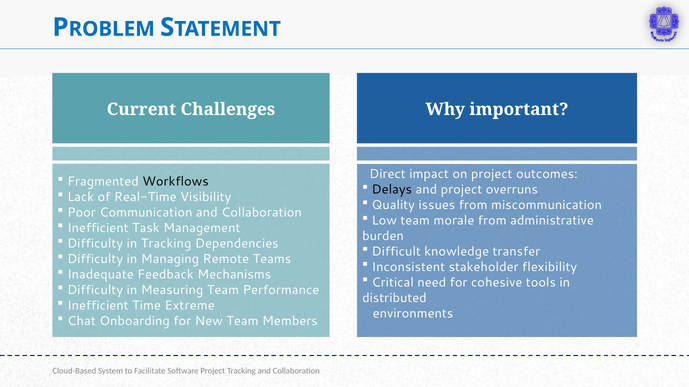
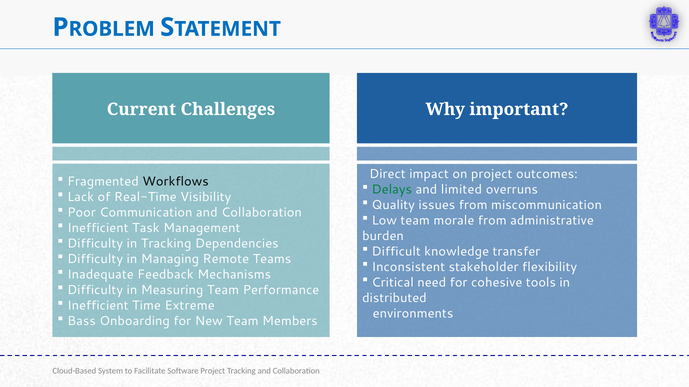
Delays colour: black -> green (392, 190)
and project: project -> limited (461, 190)
Chat: Chat -> Bass (81, 321)
